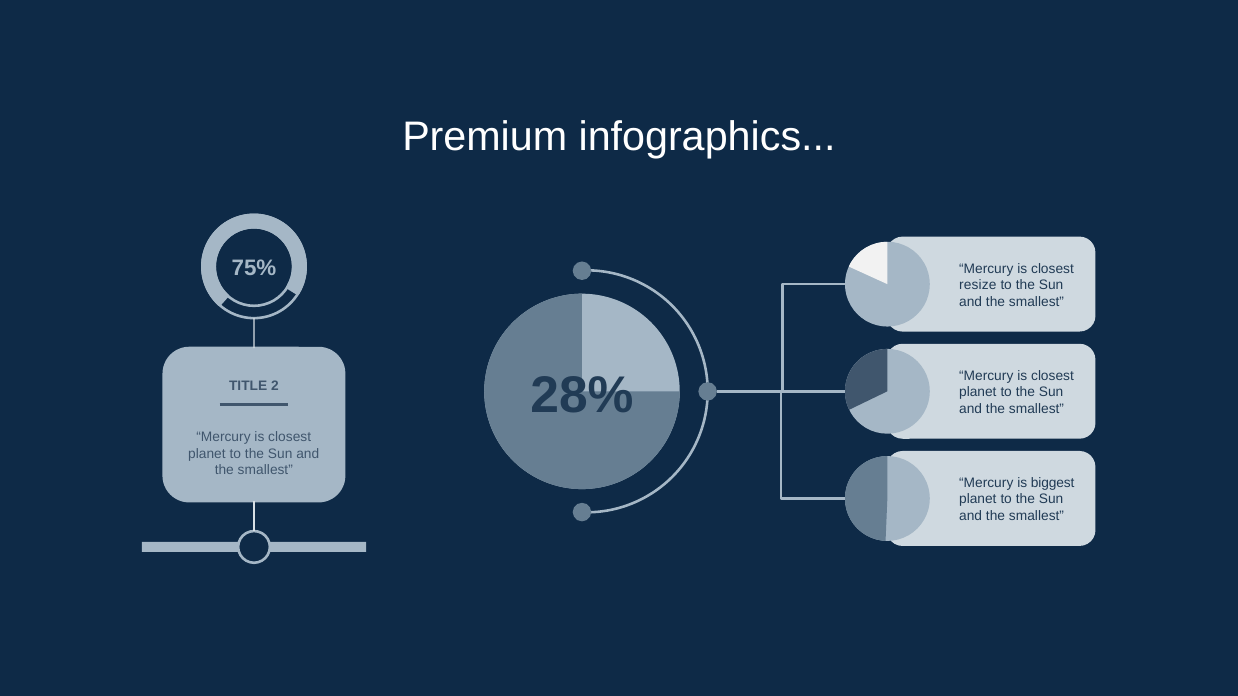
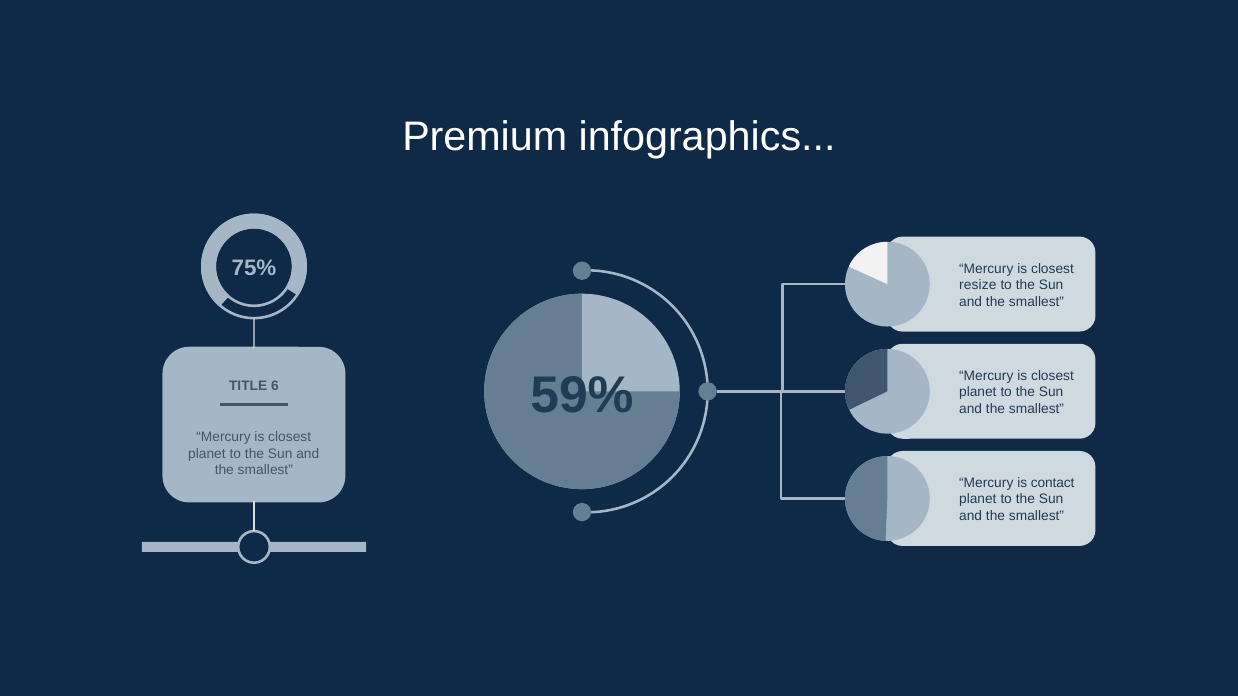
28%: 28% -> 59% (582, 395)
2: 2 -> 6 (275, 386)
biggest: biggest -> contact (1053, 483)
